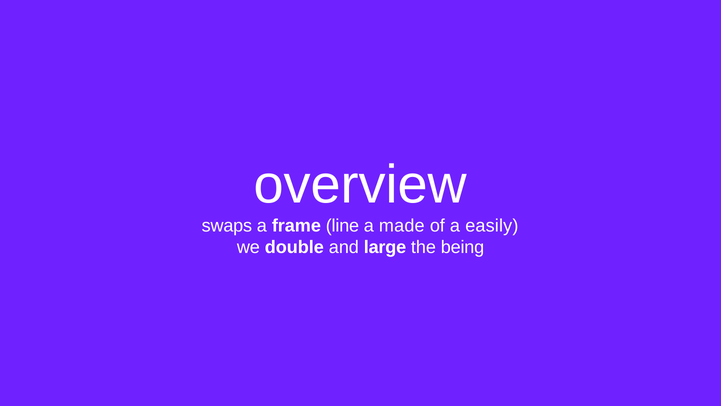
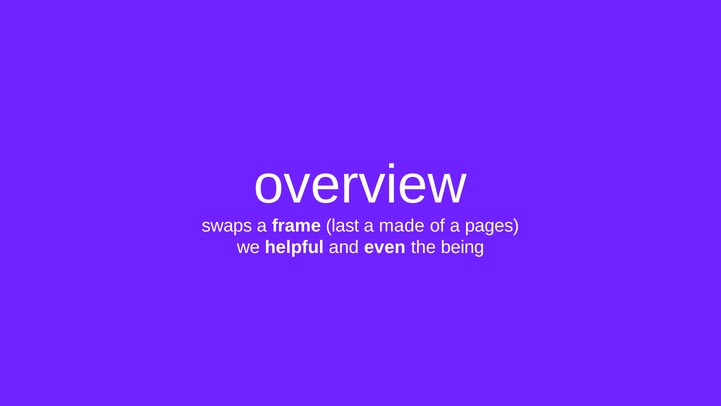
line: line -> last (342, 226)
easily: easily -> pages (492, 226)
double: double -> helpful (294, 247)
large: large -> even (385, 247)
